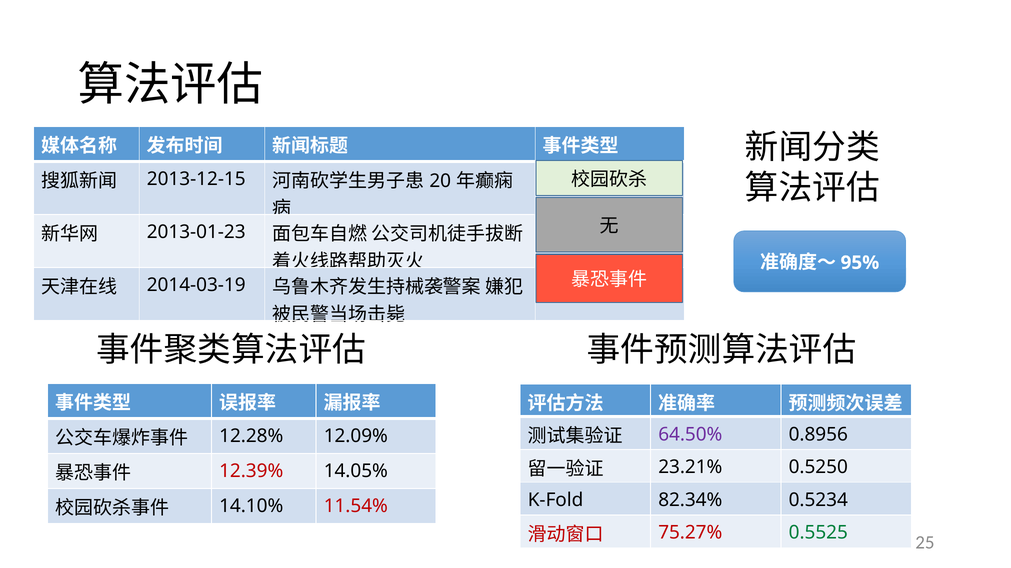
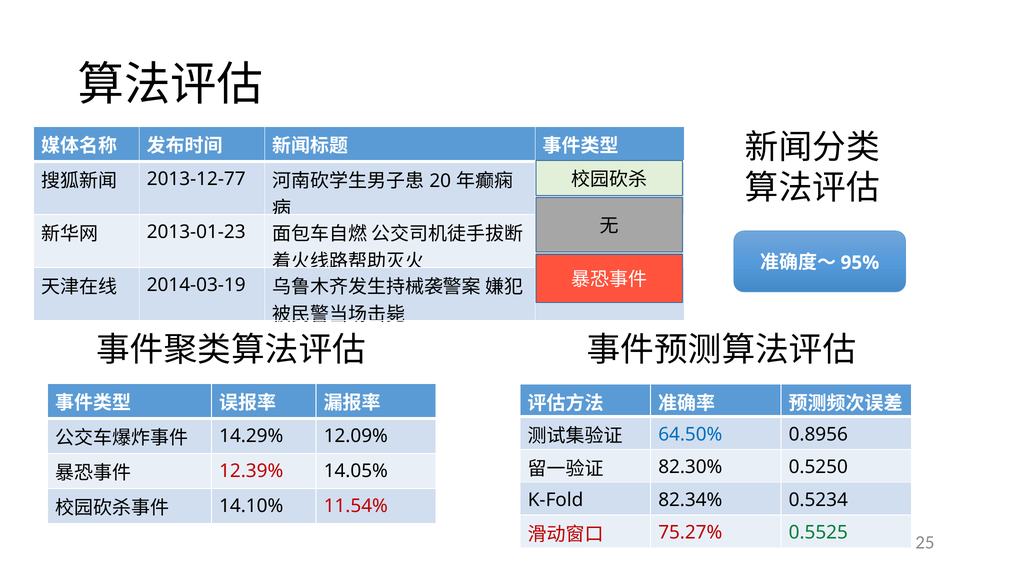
2013-12-15: 2013-12-15 -> 2013-12-77 (196, 179)
64.50% colour: purple -> blue (690, 435)
12.28%: 12.28% -> 14.29% (251, 437)
23.21%: 23.21% -> 82.30% (690, 468)
